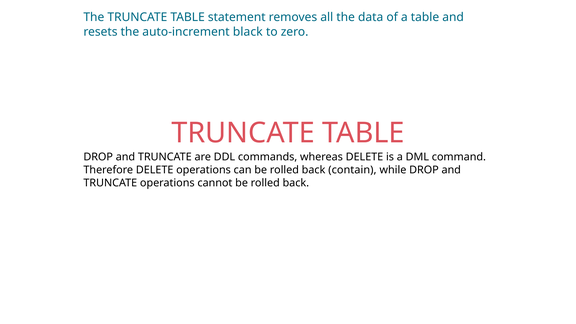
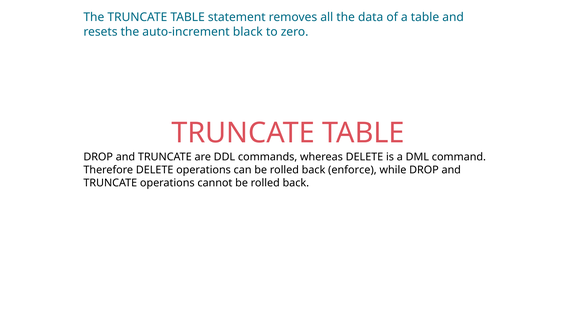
contain: contain -> enforce (352, 170)
